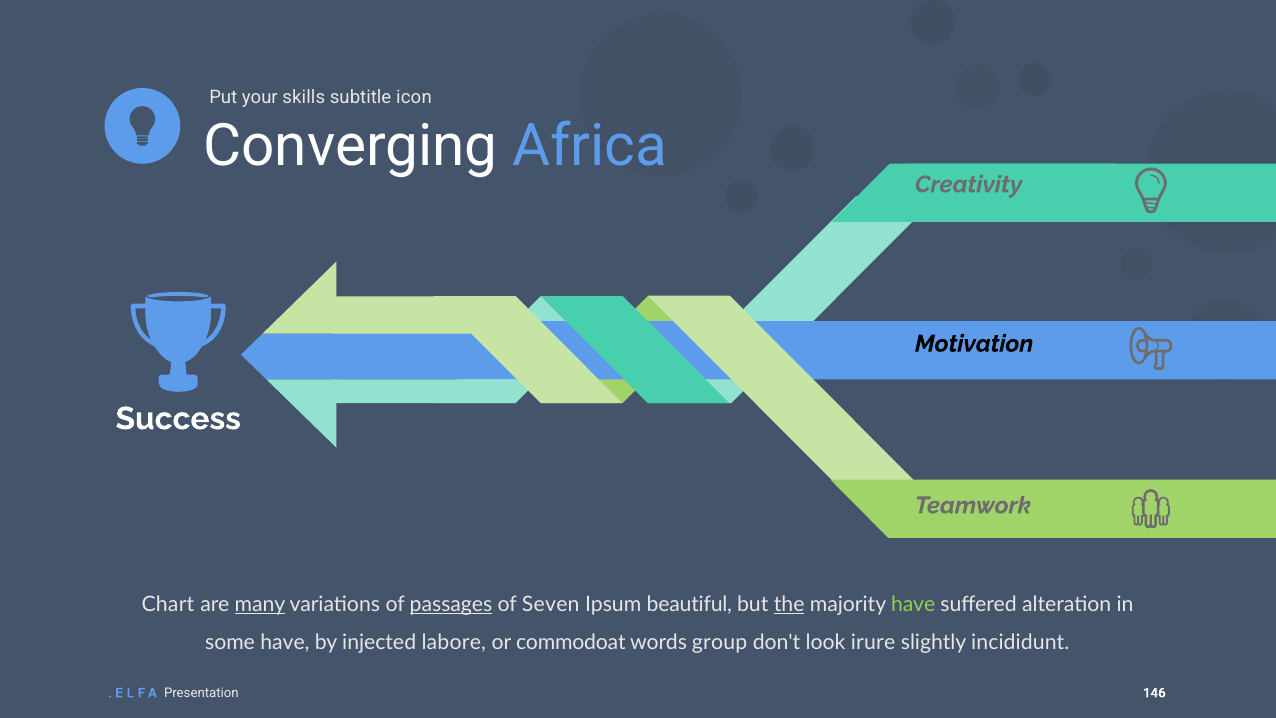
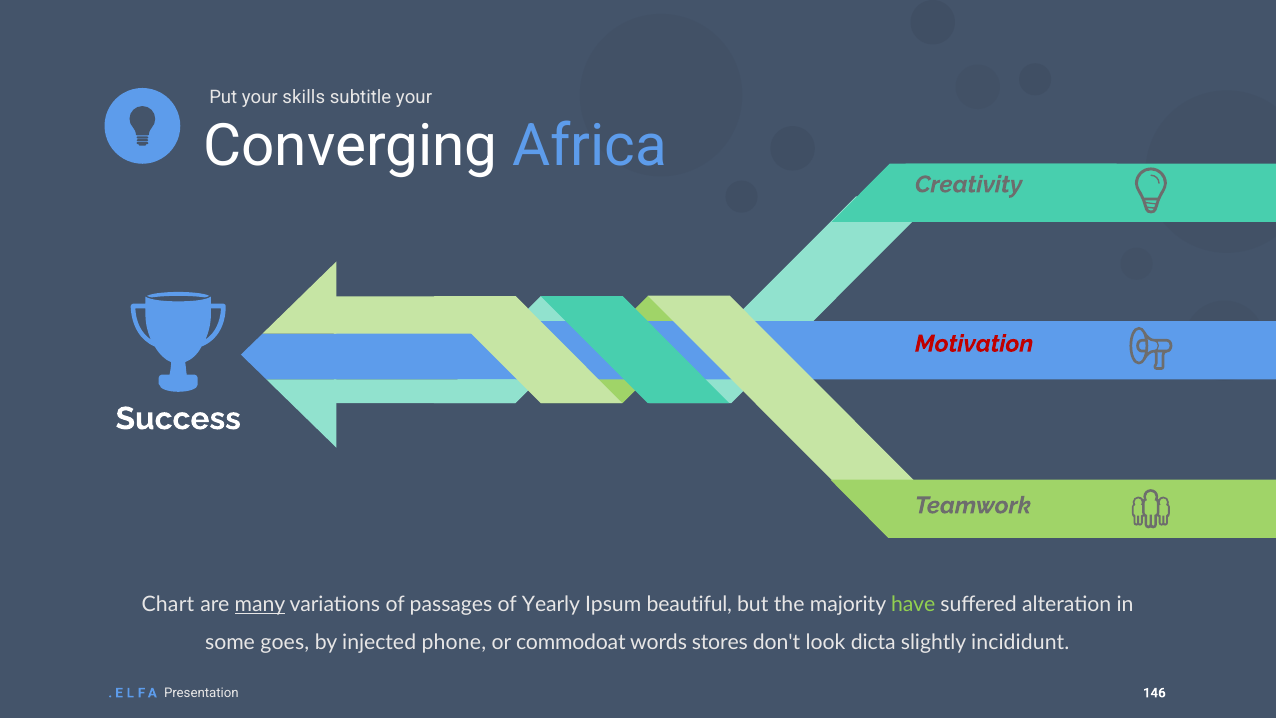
subtitle icon: icon -> your (414, 98)
Motivation colour: black -> red (974, 344)
passages underline: present -> none (451, 604)
Seven: Seven -> Yearly (551, 604)
the underline: present -> none (789, 604)
some have: have -> goes (285, 642)
labore: labore -> phone (454, 642)
group: group -> stores (720, 642)
irure: irure -> dicta (873, 642)
